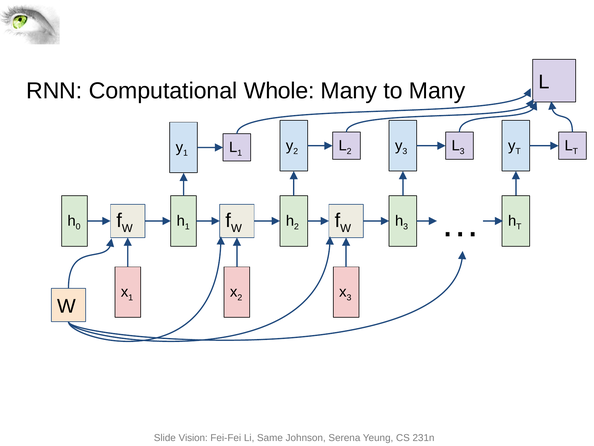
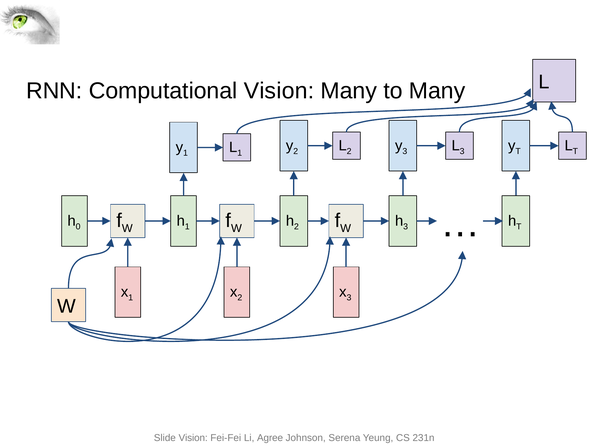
Computational Whole: Whole -> Vision (279, 91)
Same: Same -> Agree (270, 437)
